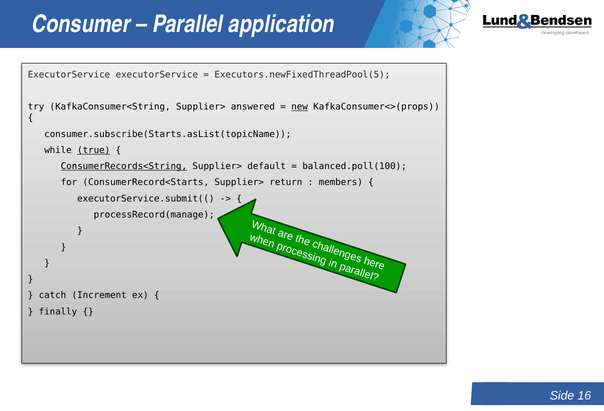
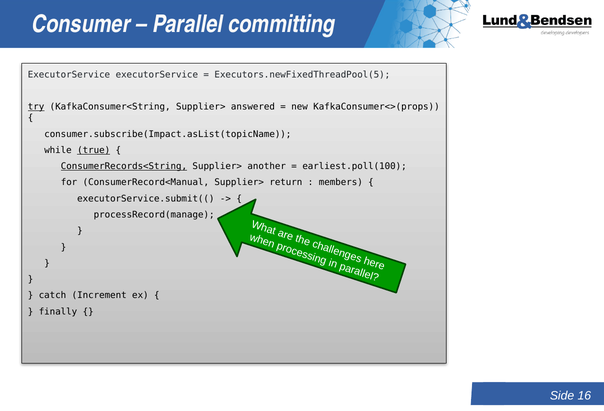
application: application -> committing (282, 24)
try underline: none -> present (36, 107)
new underline: present -> none (300, 107)
consumer.subscribe(Starts.asList(topicName: consumer.subscribe(Starts.asList(topicName -> consumer.subscribe(Impact.asList(topicName (168, 134)
default: default -> another (267, 166)
balanced.poll(100: balanced.poll(100 -> earliest.poll(100 (355, 166)
ConsumerRecord<Starts: ConsumerRecord<Starts -> ConsumerRecord<Manual (146, 182)
